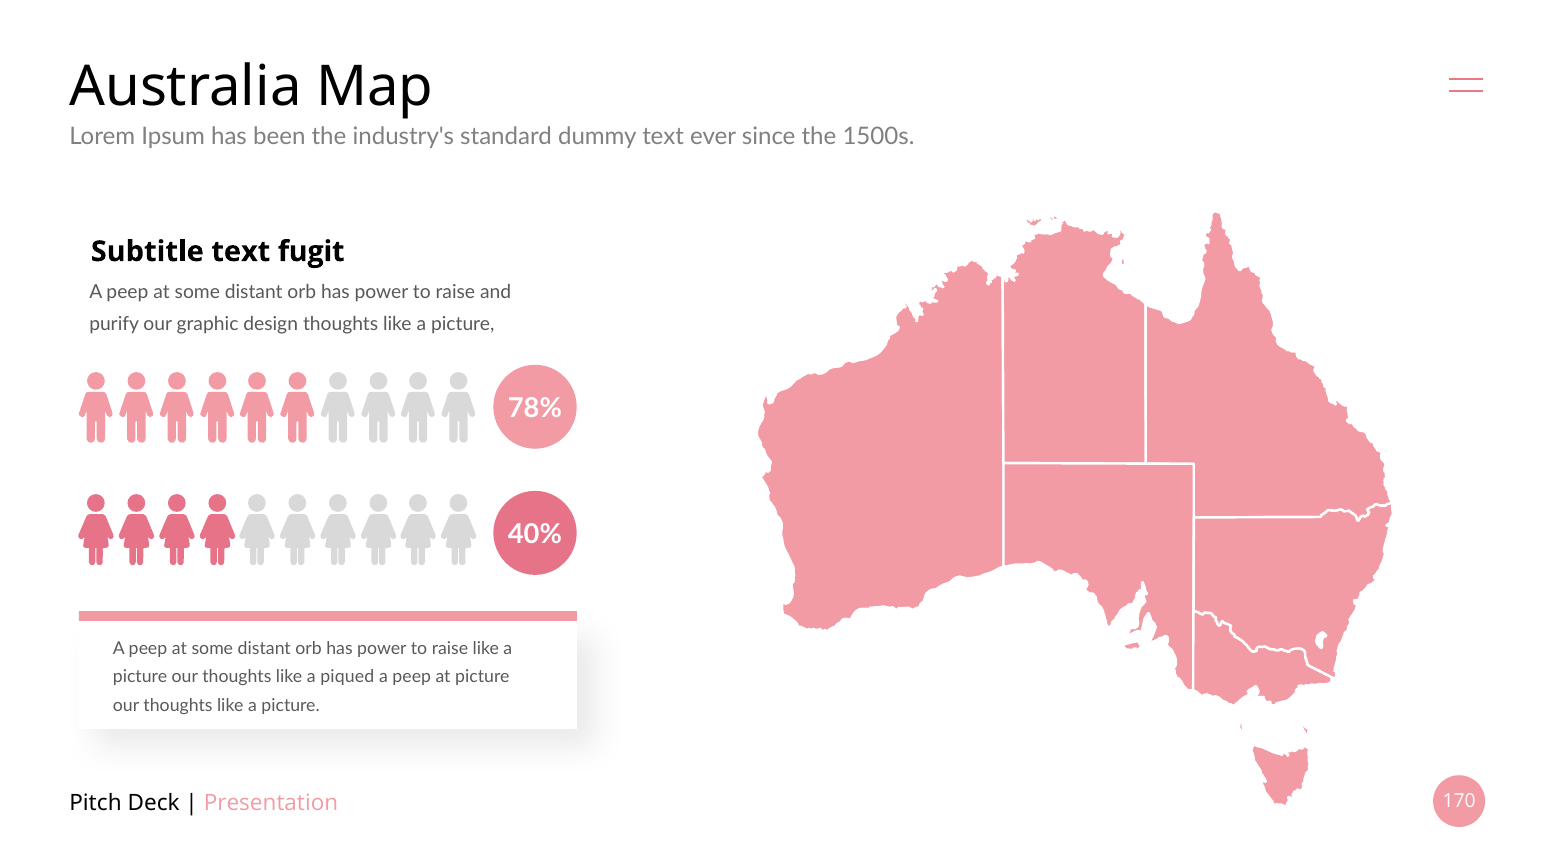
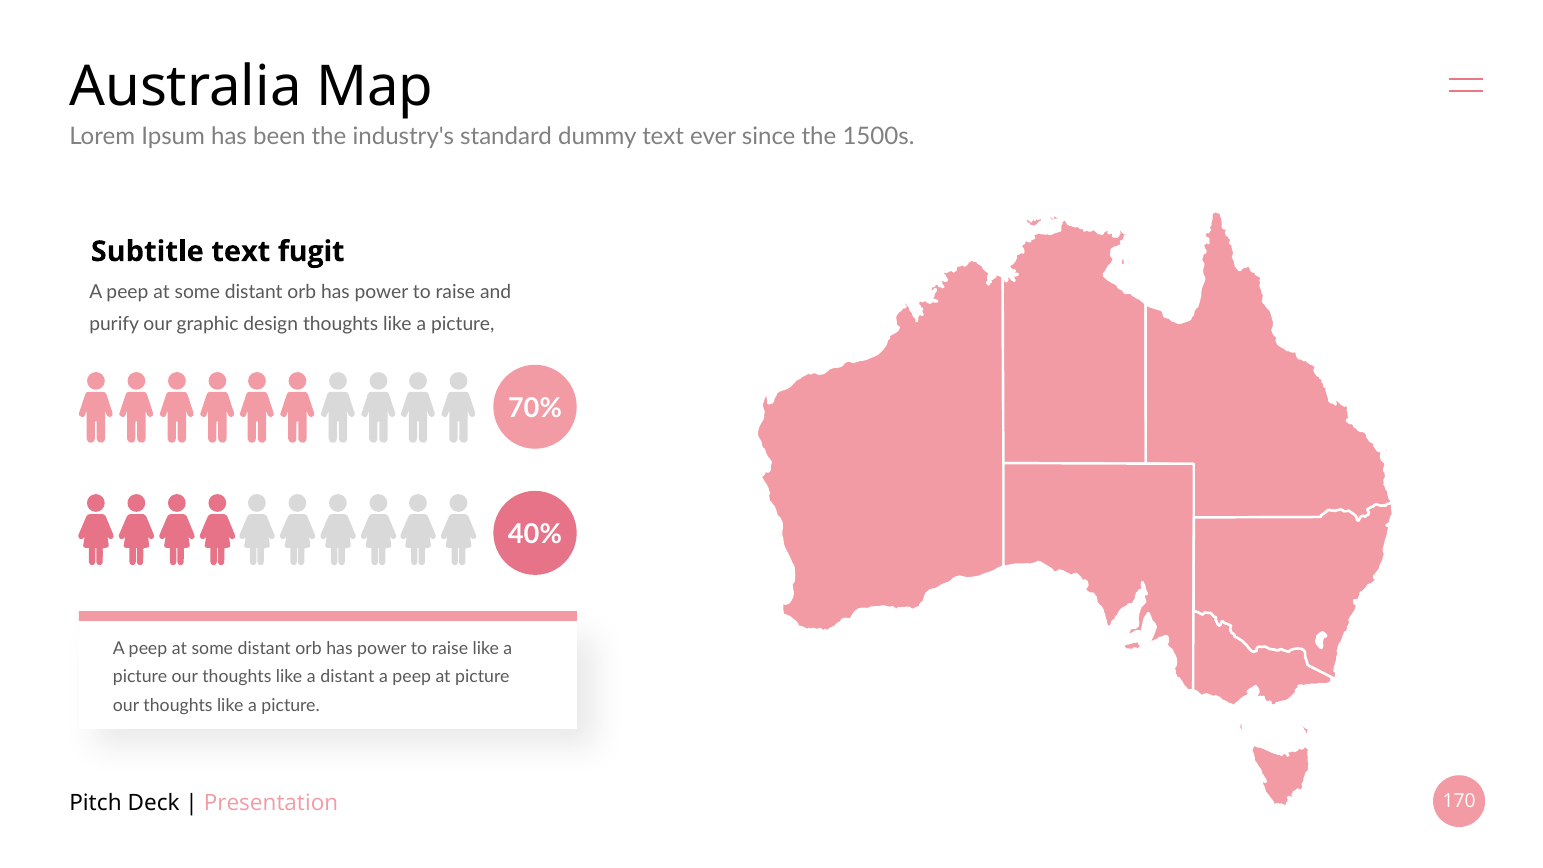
78%: 78% -> 70% (535, 408)
a piqued: piqued -> distant (347, 677)
